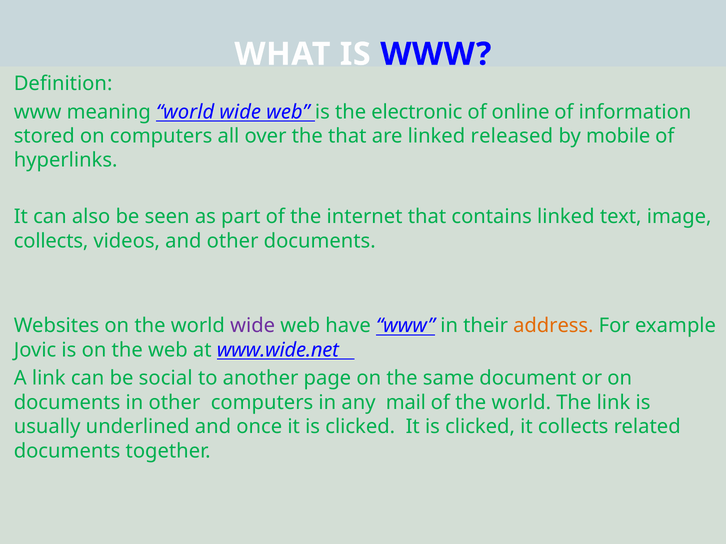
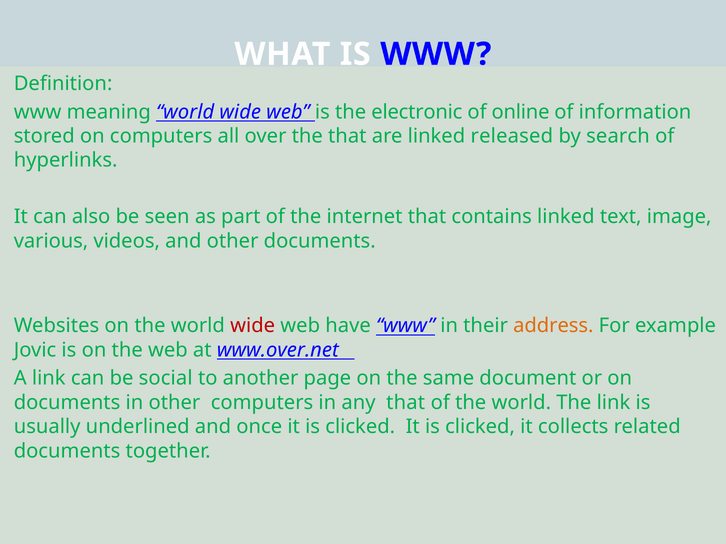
mobile: mobile -> search (618, 136)
collects: collects -> various (51, 241)
wide colour: purple -> red (253, 326)
www.wide.net: www.wide.net -> www.over.net (278, 350)
any mail: mail -> that (406, 403)
